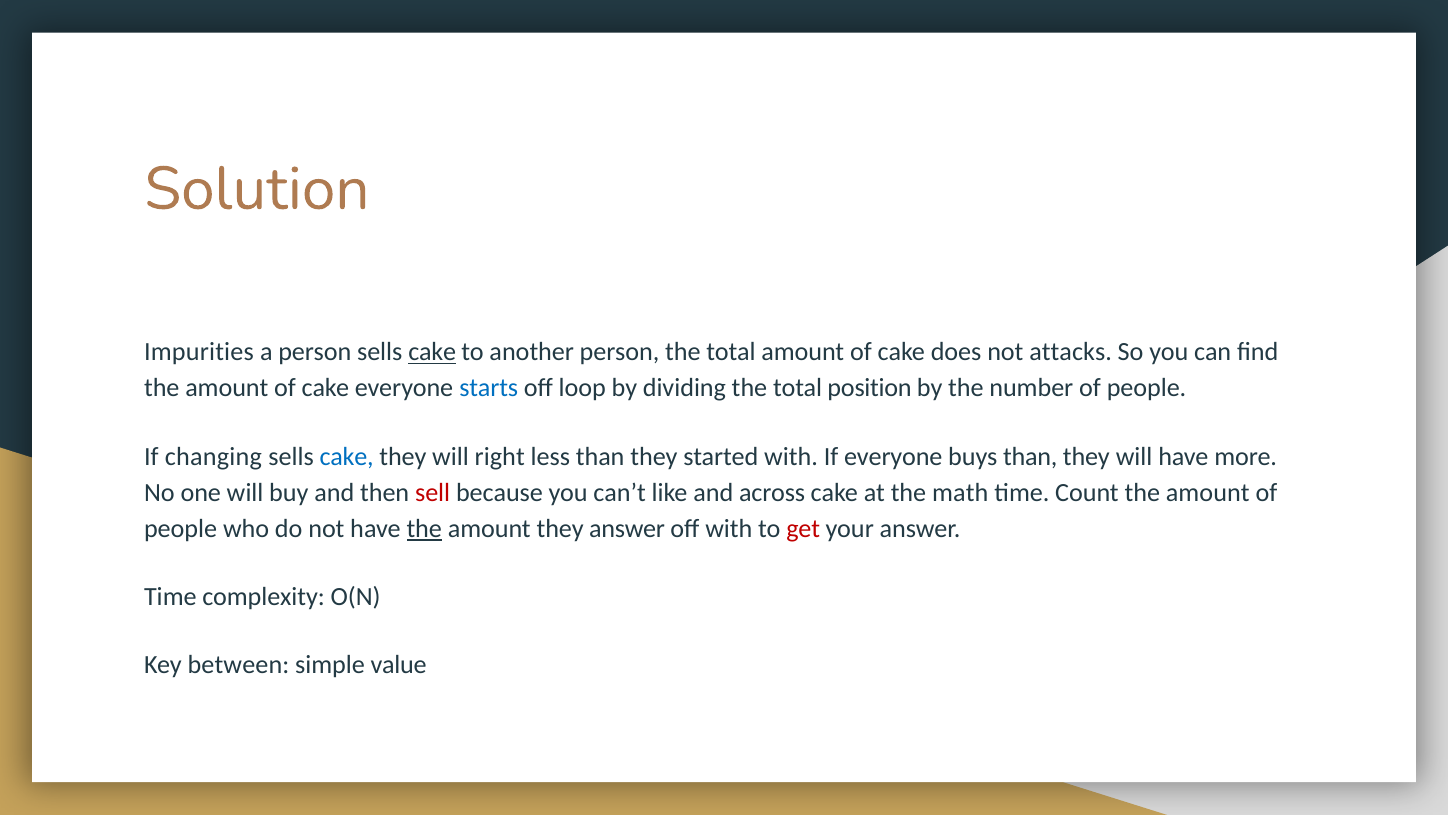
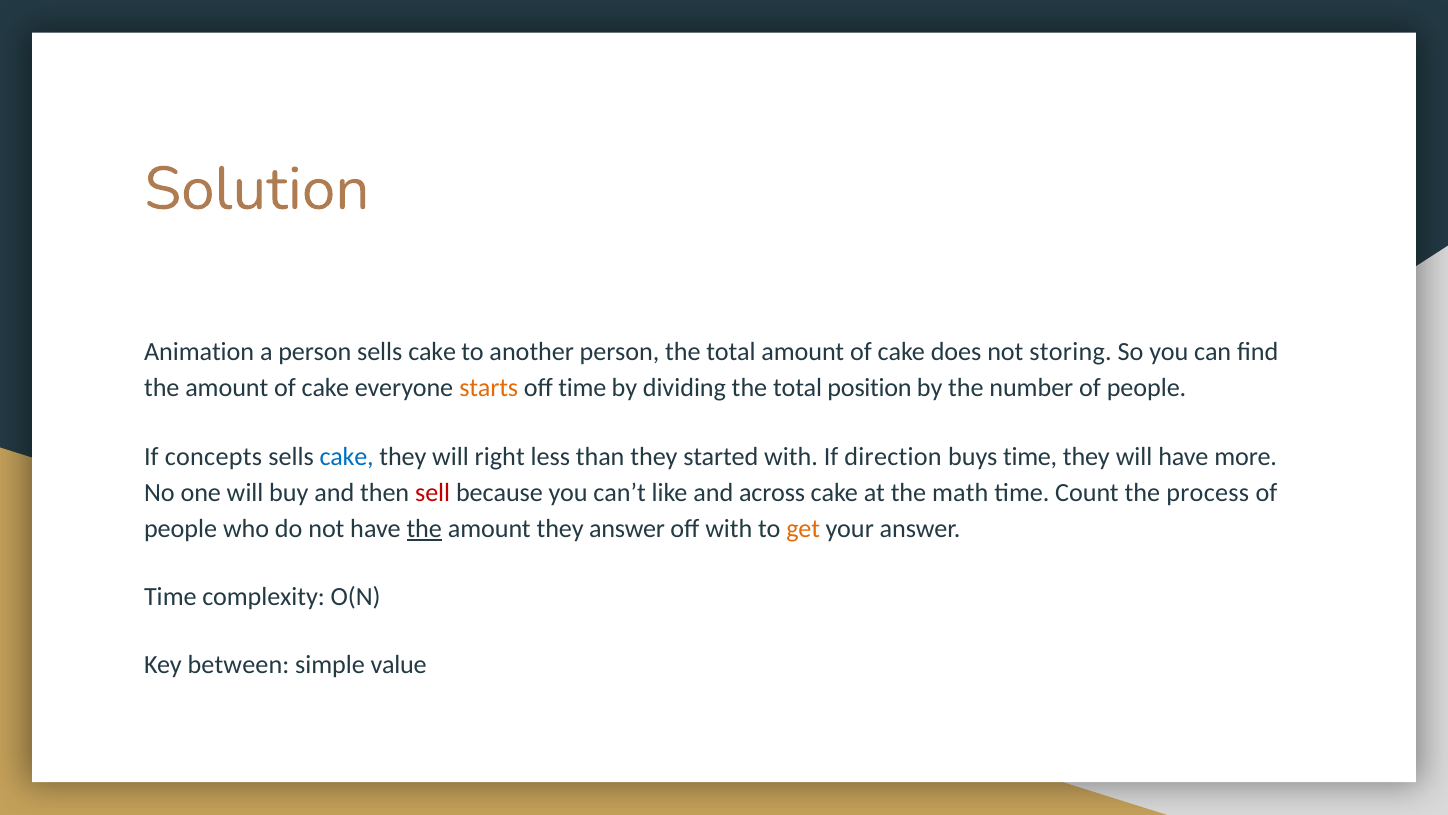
Impurities: Impurities -> Animation (199, 352)
cake underline: present -> none (432, 352)
attacks: attacks -> storing (1071, 352)
starts colour: blue -> orange (489, 388)
off loop: loop -> time (582, 388)
changing: changing -> concepts (213, 456)
If everyone: everyone -> direction (893, 456)
buys than: than -> time (1030, 456)
Count the amount: amount -> process (1208, 492)
get colour: red -> orange (803, 528)
